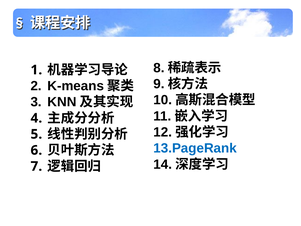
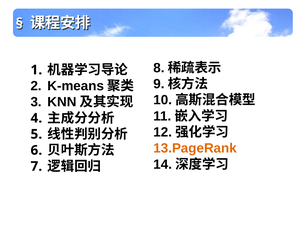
13.PageRank colour: blue -> orange (195, 148)
